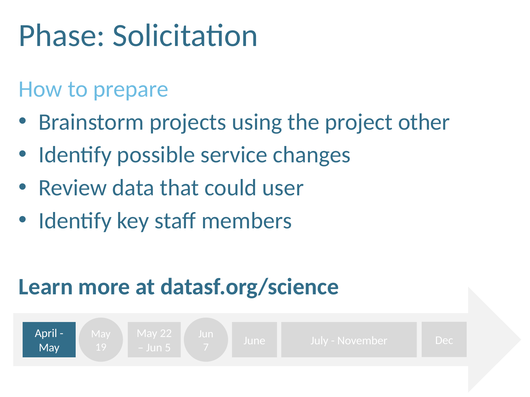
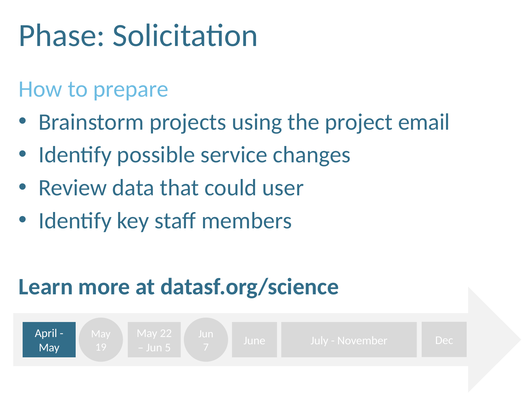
other: other -> email (424, 122)
